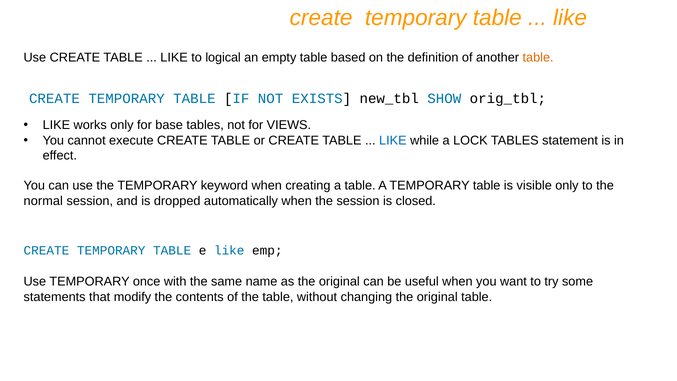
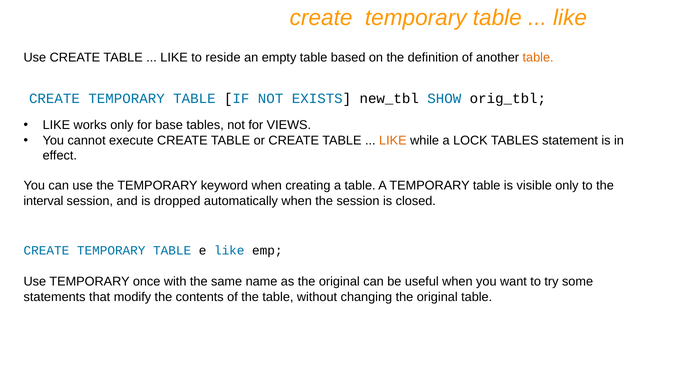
logical: logical -> reside (223, 58)
LIKE colour: blue -> orange (393, 140)
normal: normal -> interval (43, 201)
